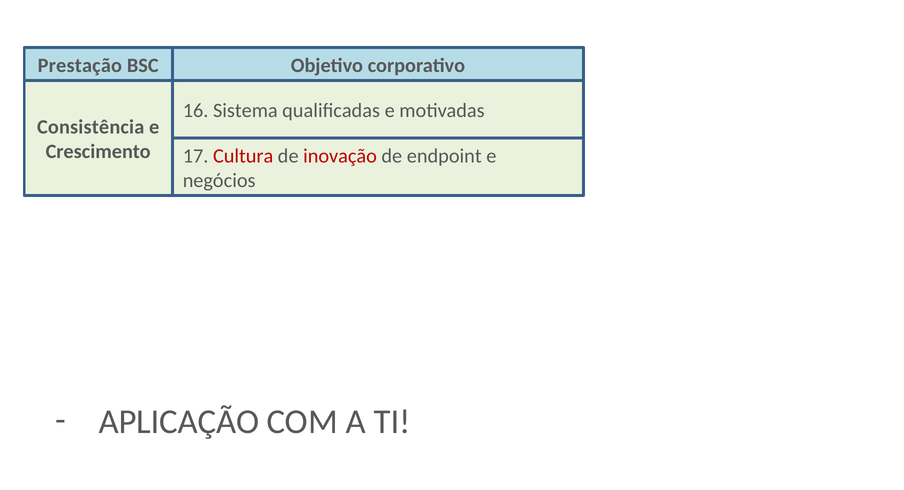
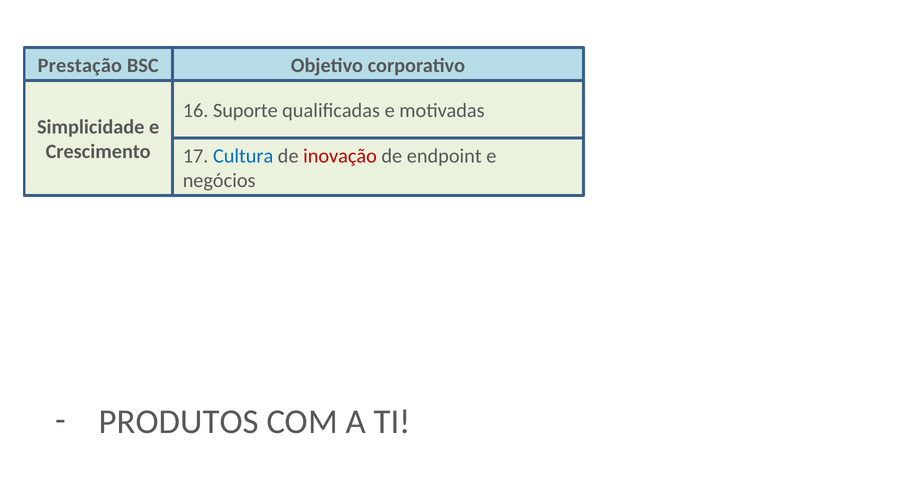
Sistema: Sistema -> Suporte (245, 111)
Consistência: Consistência -> Simplicidade (91, 127)
Cultura colour: red -> blue (243, 156)
APLICAÇÃO: APLICAÇÃO -> PRODUTOS (179, 422)
